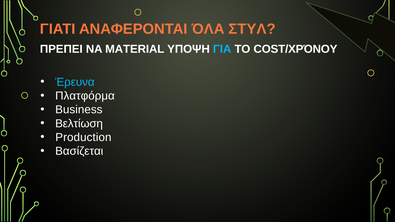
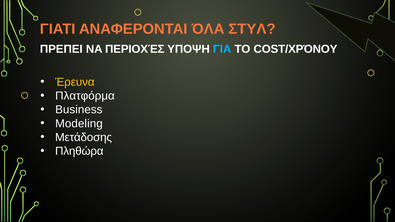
MATERIAL: MATERIAL -> ΠΕΡΙΟΧΈΣ (135, 49)
Έρευνα colour: light blue -> yellow (75, 82)
Βελτίωση: Βελτίωση -> Modeling (79, 124)
Production: Production -> Μετάδοσης (84, 137)
Βασίζεται: Βασίζεται -> Πληθώρα (79, 151)
